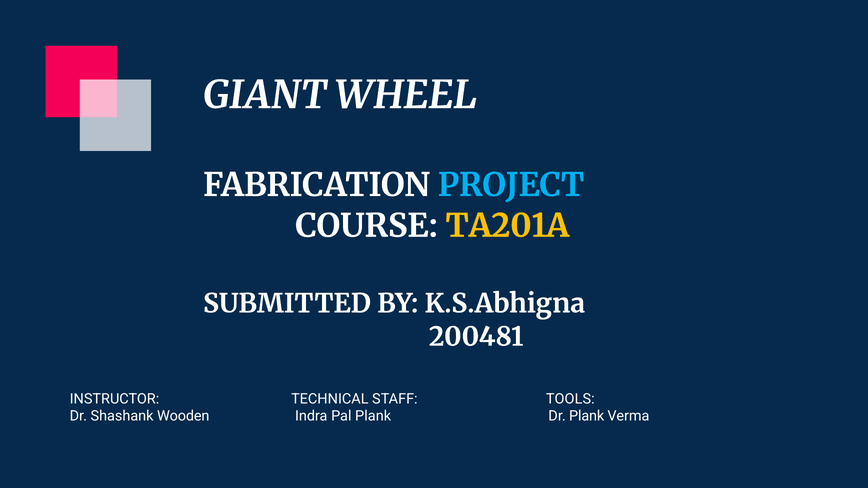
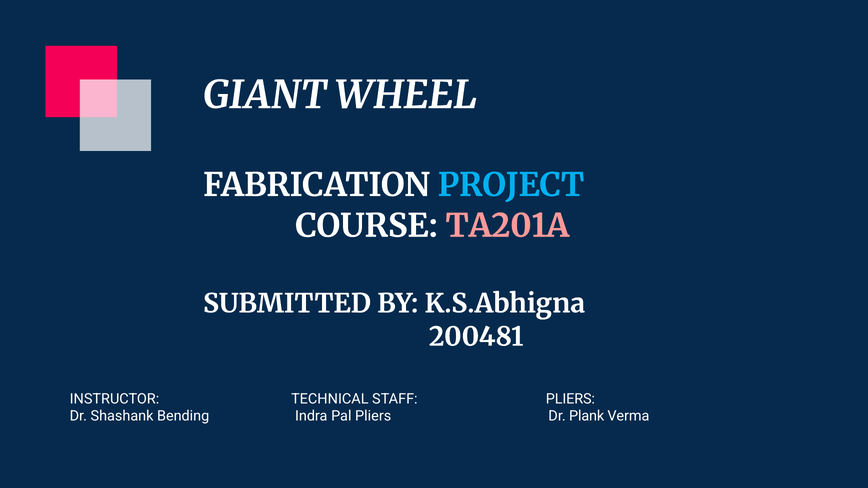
TA201A colour: yellow -> pink (507, 226)
STAFF TOOLS: TOOLS -> PLIERS (570, 399)
Wooden: Wooden -> Bending (183, 416)
Pal Plank: Plank -> Pliers (373, 416)
